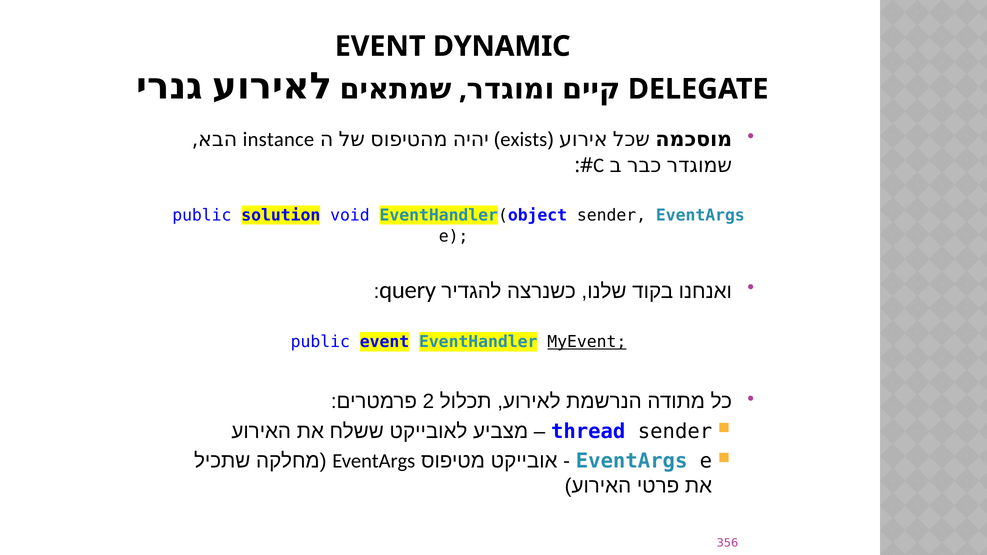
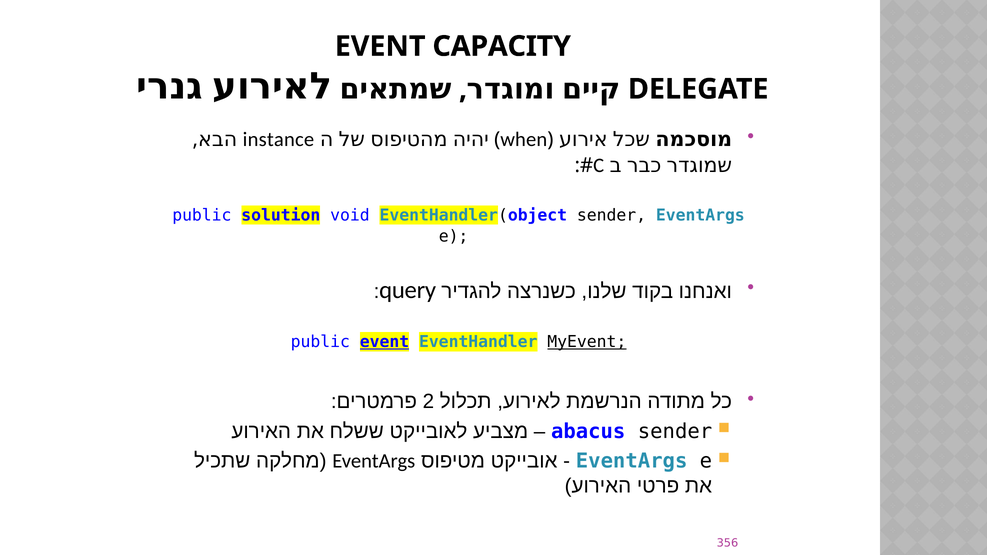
DYNAMIC: DYNAMIC -> CAPACITY (502, 46)
exists: exists -> when (524, 139)
event underline: none -> present (385, 342)
thread: thread -> abacus (588, 431)
